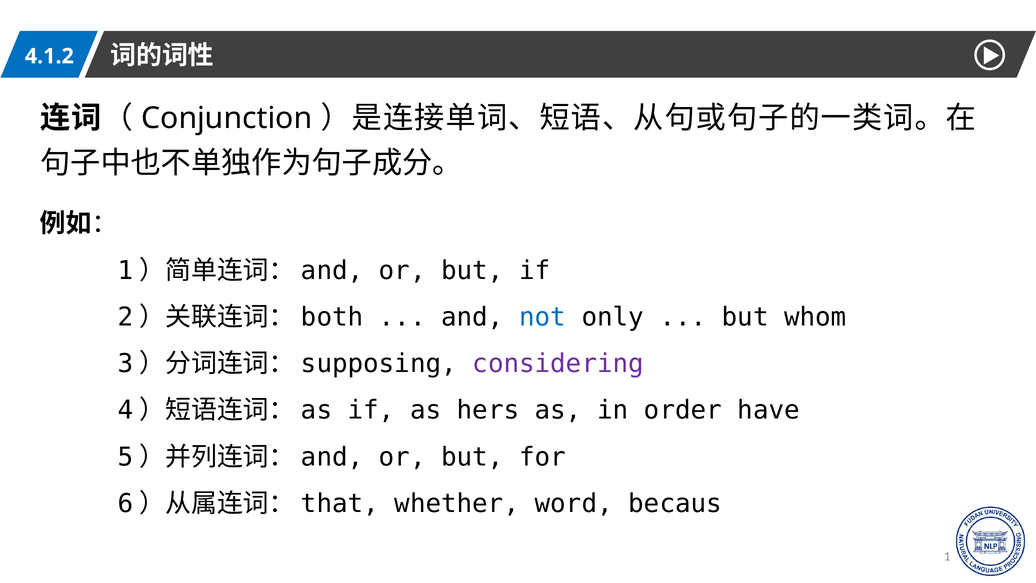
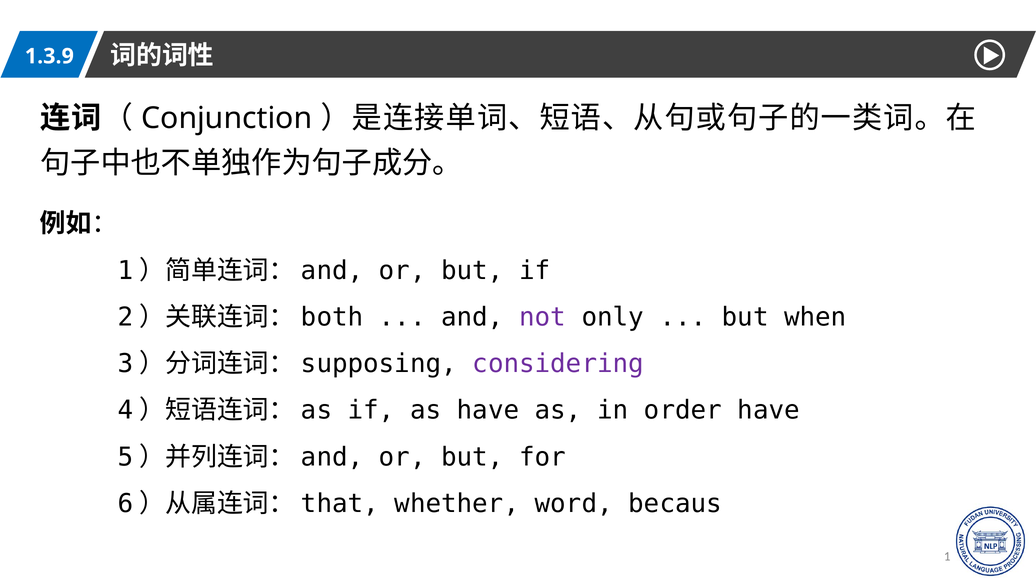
4.1.2: 4.1.2 -> 1.3.9 (49, 56)
not colour: blue -> purple (543, 317)
whom: whom -> when (815, 317)
as hers: hers -> have (488, 410)
